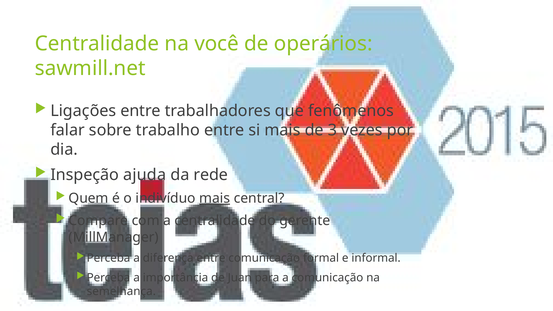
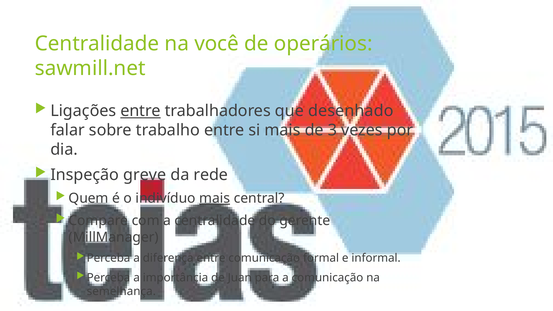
entre underline: none -> present (141, 111)
fenômenos: fenômenos -> desenhado (351, 111)
ajuda: ajuda -> greve (145, 175)
